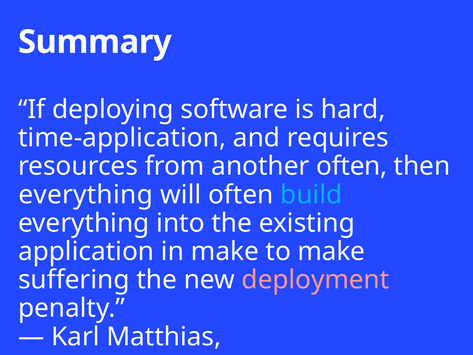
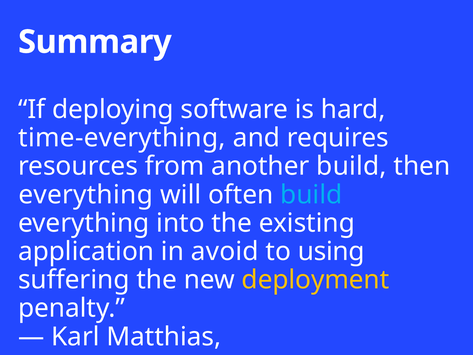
time-application: time-application -> time-everything (122, 138)
another often: often -> build (351, 166)
in make: make -> avoid (225, 251)
to make: make -> using (331, 251)
deployment colour: pink -> yellow (315, 280)
